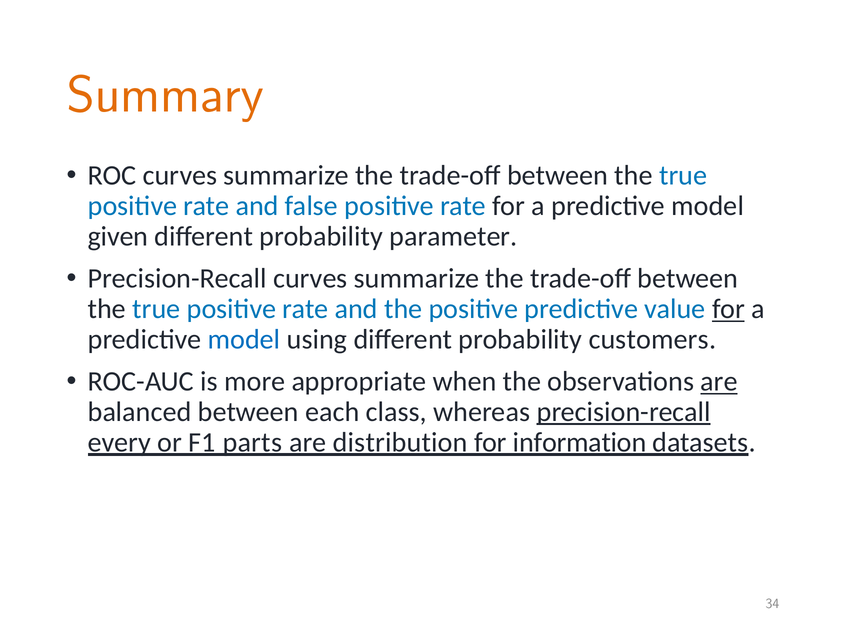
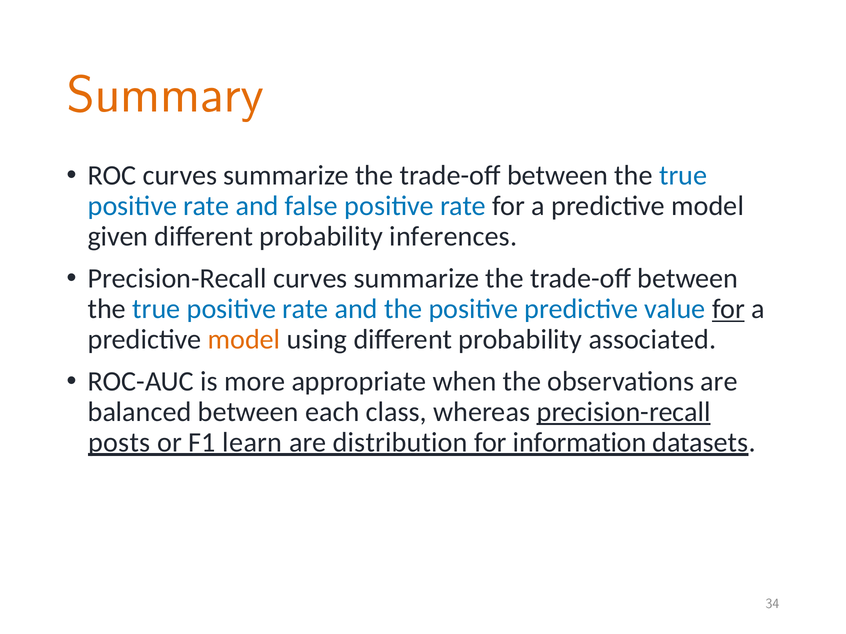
parameter: parameter -> inferences (453, 237)
model colour: blue -> orange (244, 340)
customers: customers -> associated (652, 340)
are underline: present -> none (719, 382)
every: every -> posts (119, 443)
parts: parts -> learn (252, 443)
